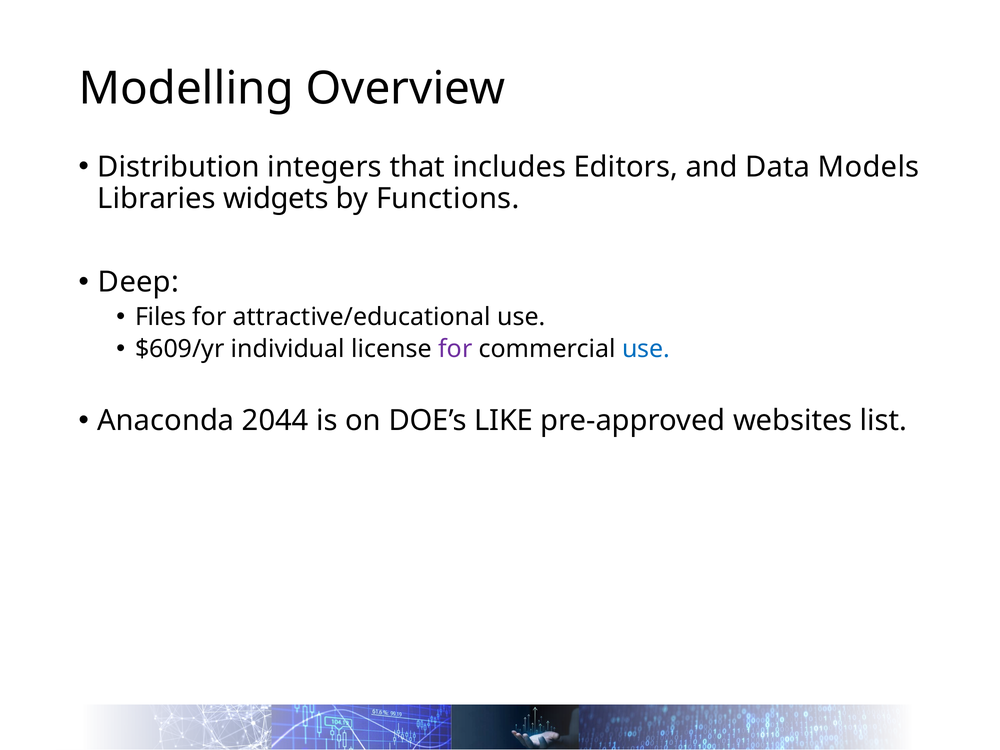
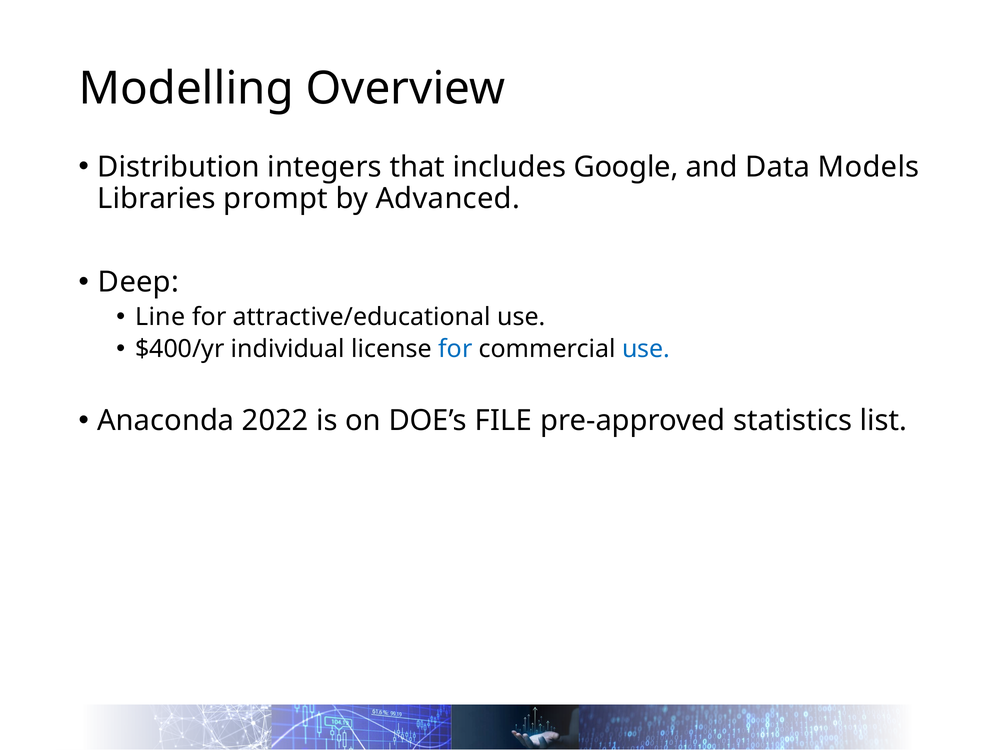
Editors: Editors -> Google (626, 167)
widgets: widgets -> prompt (276, 198)
Functions: Functions -> Advanced (448, 198)
Files: Files -> Line (160, 317)
$609/yr: $609/yr -> $400/yr (180, 349)
for colour: purple -> blue (455, 349)
2044: 2044 -> 2022 (275, 421)
LIKE: LIKE -> FILE (503, 421)
websites: websites -> statistics (793, 421)
